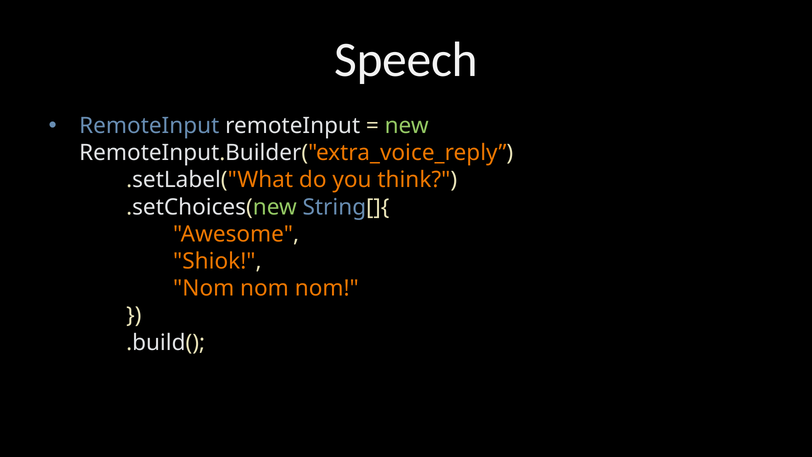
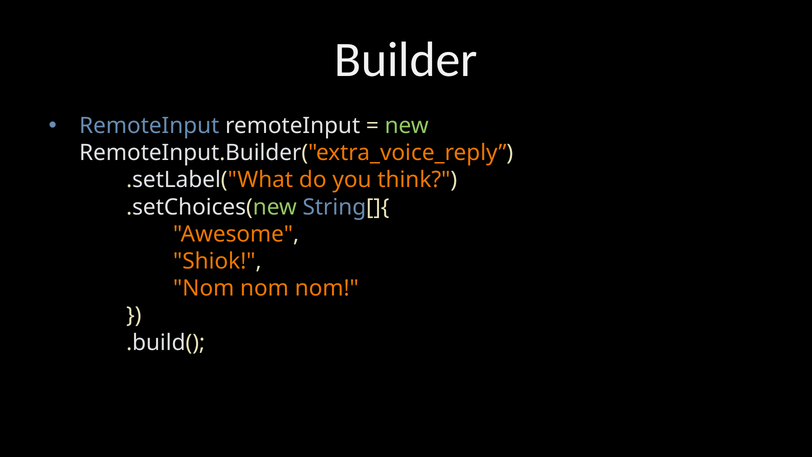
Speech: Speech -> Builder (406, 60)
